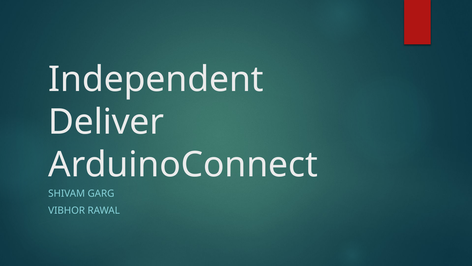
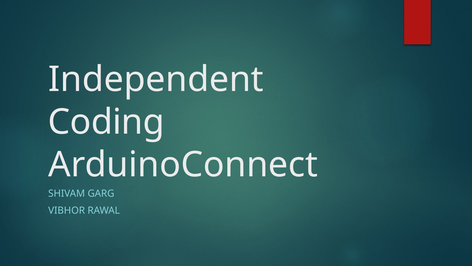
Deliver: Deliver -> Coding (106, 122)
